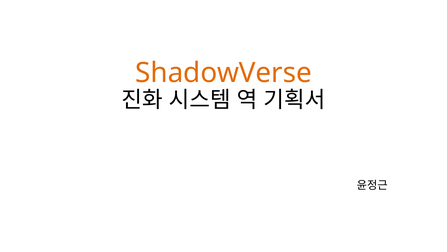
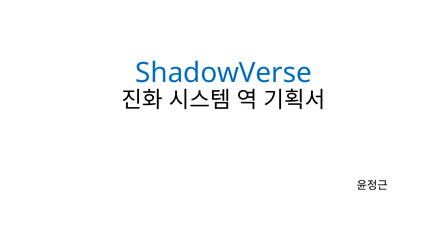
ShadowVerse colour: orange -> blue (224, 73)
